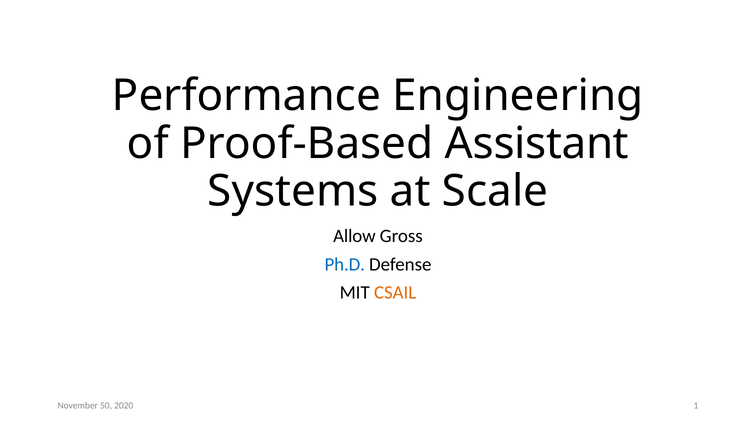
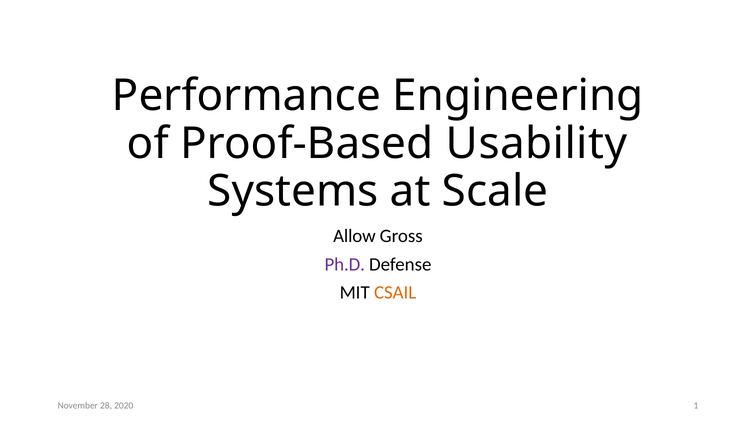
Assistant: Assistant -> Usability (536, 144)
Ph.D colour: blue -> purple (345, 265)
50: 50 -> 28 (106, 406)
